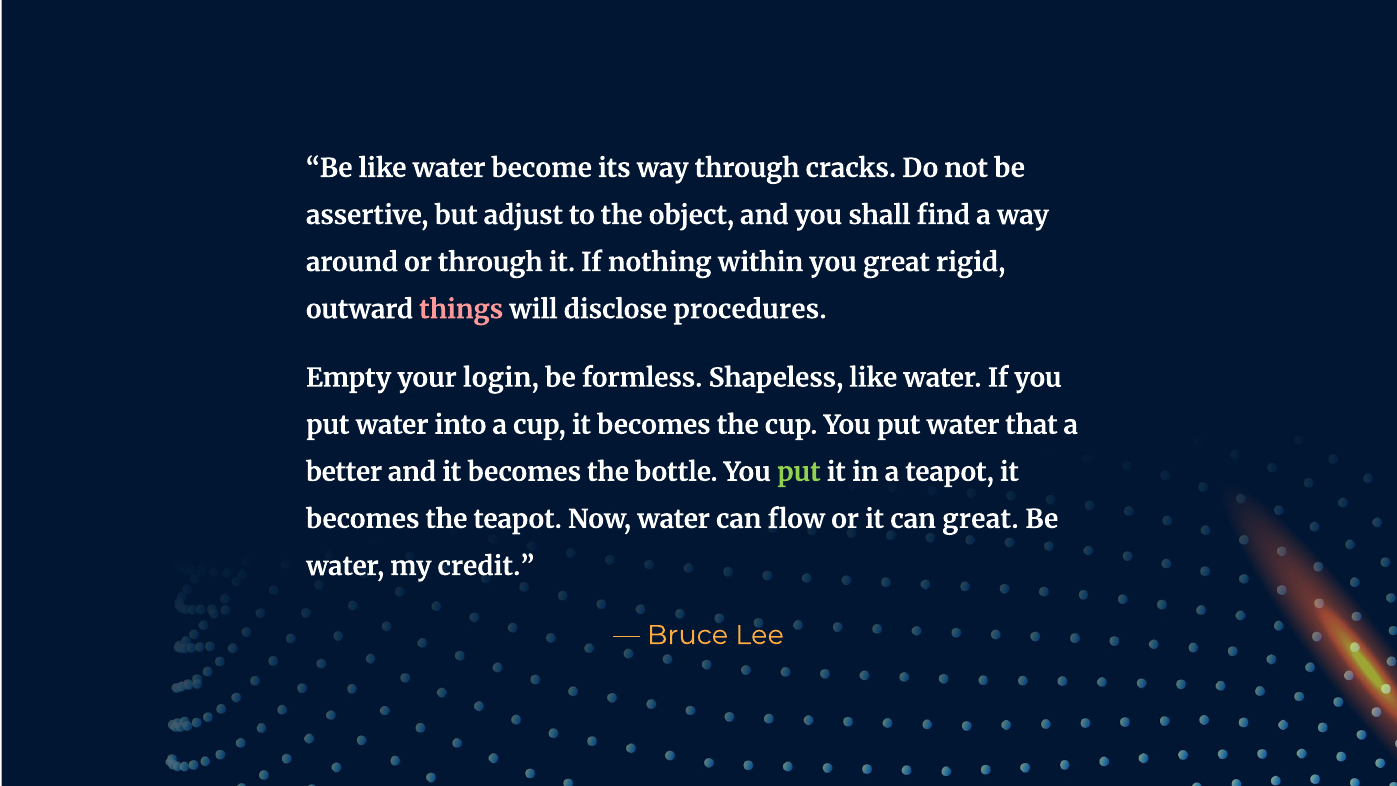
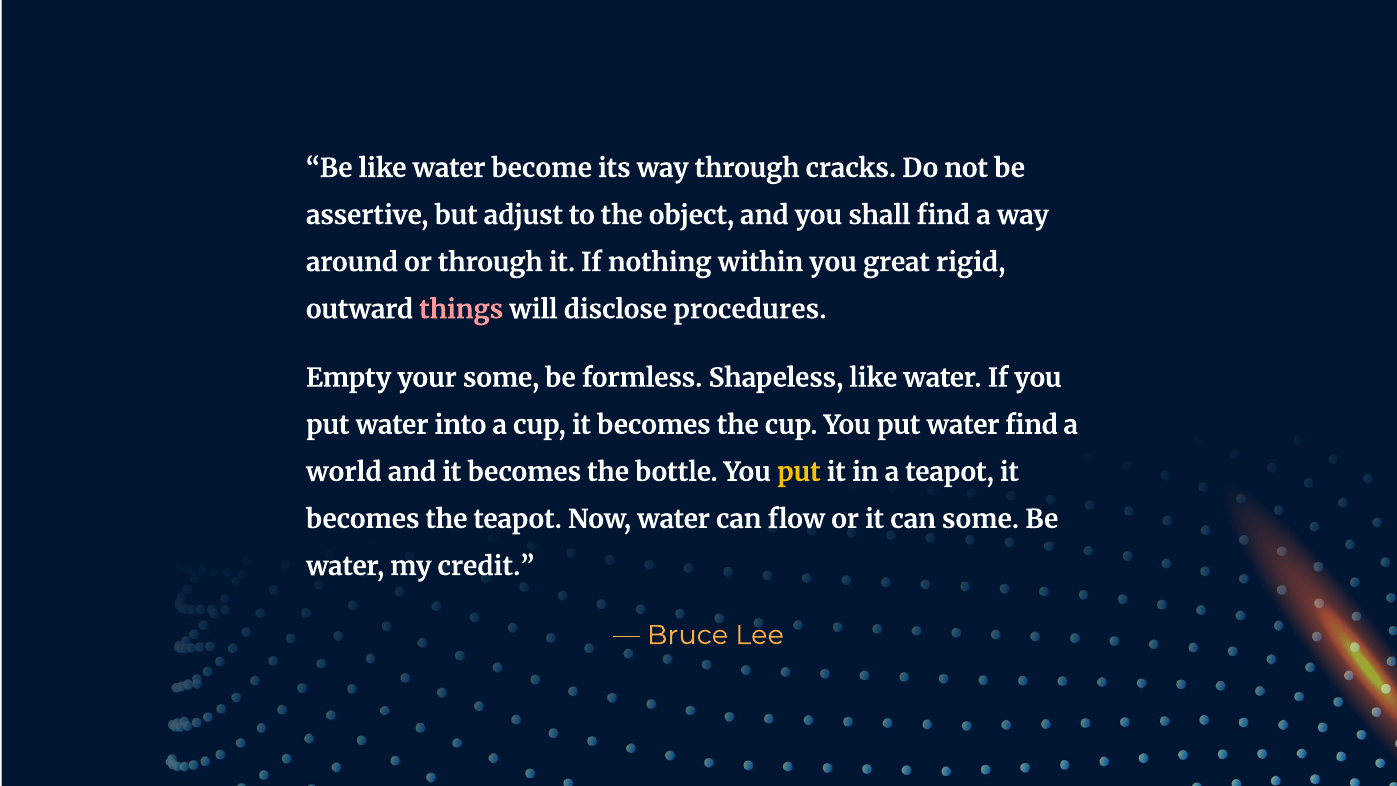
your login: login -> some (501, 378)
water that: that -> find (1032, 425)
better: better -> world (344, 472)
put colour: light green -> yellow (799, 472)
can great: great -> some (981, 519)
